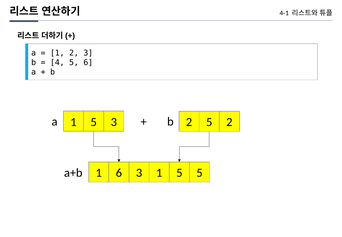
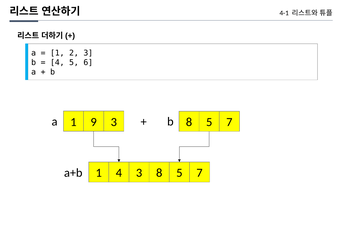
a 2: 2 -> 8 (189, 122)
2: 2 -> 7 (229, 122)
5: 5 -> 9 (94, 122)
1 6: 6 -> 4 (119, 173)
3 1: 1 -> 8 (159, 173)
5: 5 -> 7 (200, 173)
